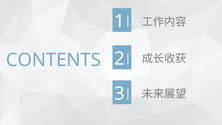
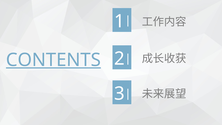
CONTENTS underline: none -> present (53, 60)
